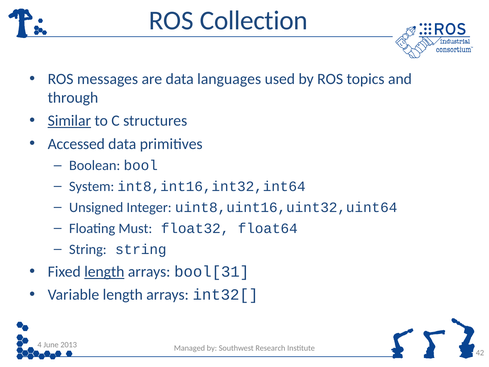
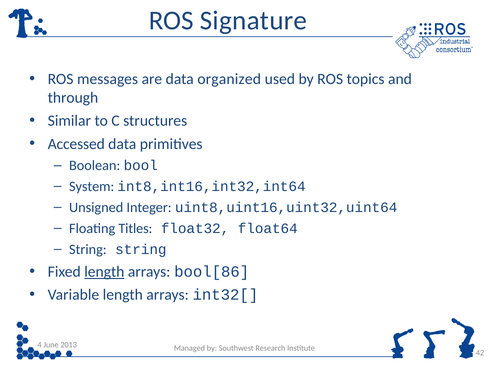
Collection: Collection -> Signature (254, 21)
languages: languages -> organized (229, 79)
Similar underline: present -> none (69, 121)
Must: Must -> Titles (135, 228)
bool[31: bool[31 -> bool[86 (212, 272)
